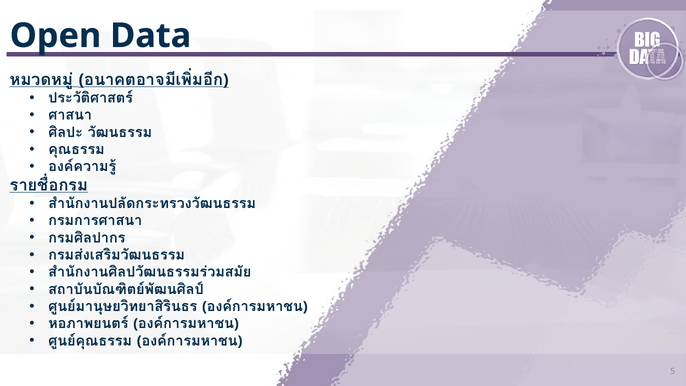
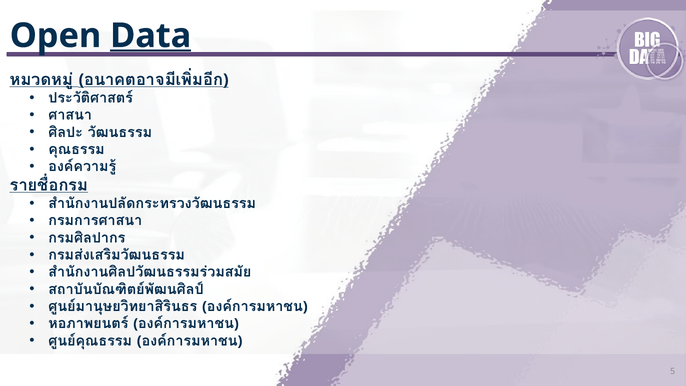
Data underline: none -> present (151, 36)
